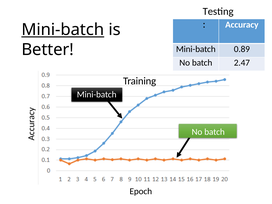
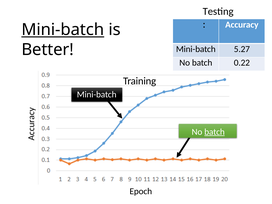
0.89: 0.89 -> 5.27 (242, 49)
2.47: 2.47 -> 0.22 (242, 63)
batch underline: none -> present (215, 132)
